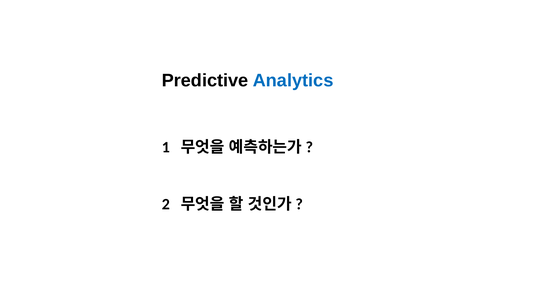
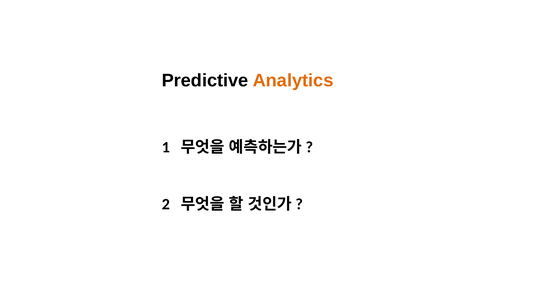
Analytics colour: blue -> orange (293, 81)
